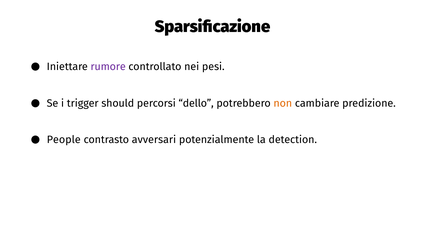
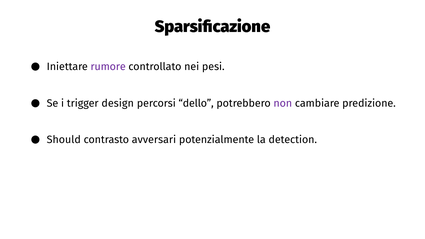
should: should -> design (118, 103)
non colour: orange -> purple (283, 103)
People: People -> Should (64, 140)
